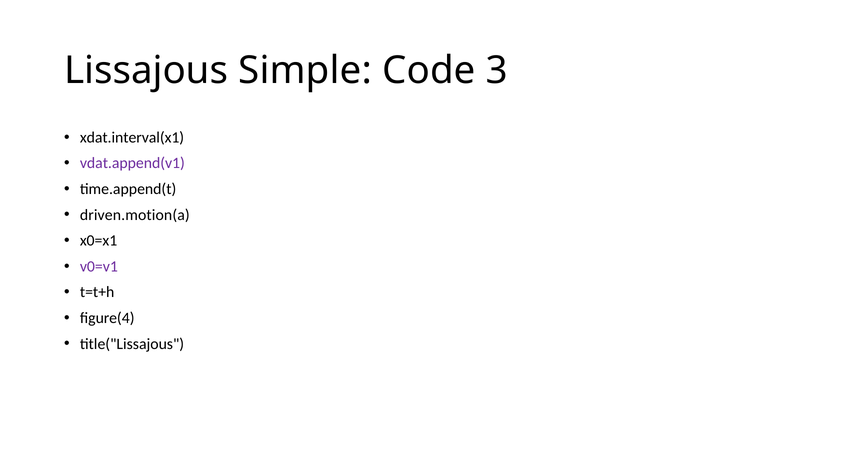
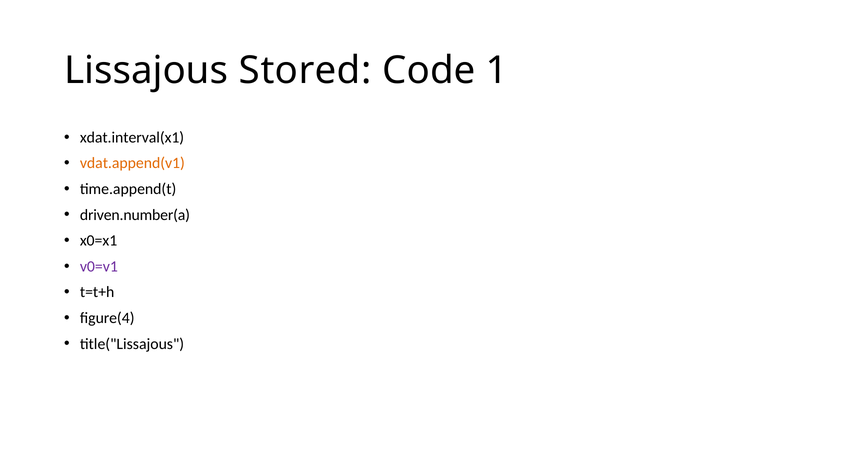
Simple: Simple -> Stored (305, 71)
3: 3 -> 1 (497, 71)
vdat.append(v1 colour: purple -> orange (132, 163)
driven.motion(a: driven.motion(a -> driven.number(a (135, 215)
